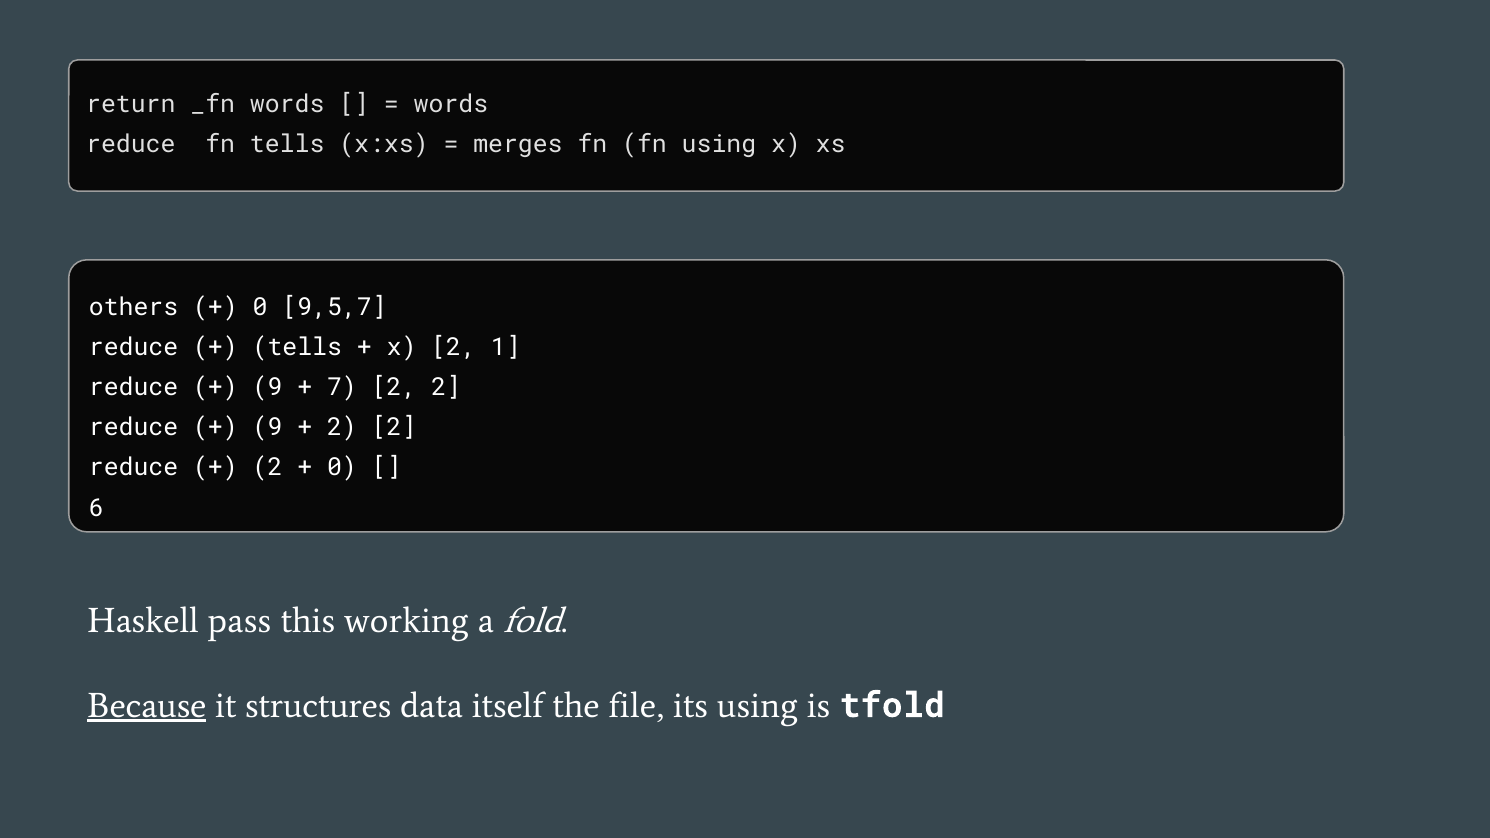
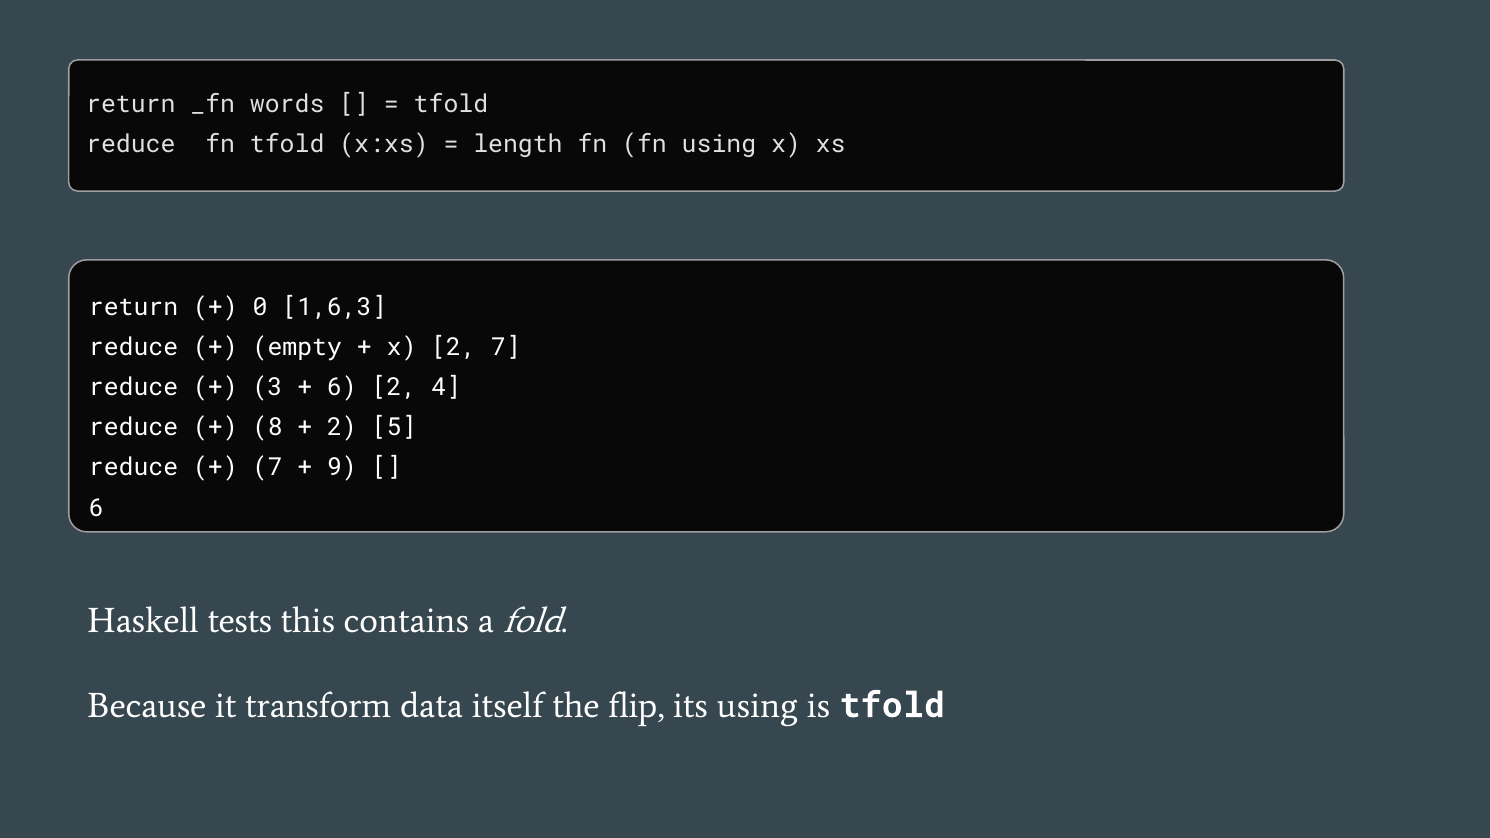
words: words -> tfold (451, 104)
fn tells: tells -> tfold (287, 145)
merges: merges -> length (518, 145)
others: others -> return (134, 307)
9,5,7: 9,5,7 -> 1,6,3 (335, 307)
tells: tells -> empty (297, 347)
2 1: 1 -> 7 (506, 347)
9: 9 -> 3 (268, 387)
7: 7 -> 6 (342, 387)
2: 2 -> 4 (446, 387)
9: 9 -> 8 (268, 428)
2: 2 -> 5 (394, 428)
2: 2 -> 7 (268, 468)
0: 0 -> 9 (342, 468)
pass: pass -> tests (240, 621)
working: working -> contains (406, 621)
Because underline: present -> none (147, 706)
structures: structures -> transform (318, 706)
file: file -> flip (637, 706)
